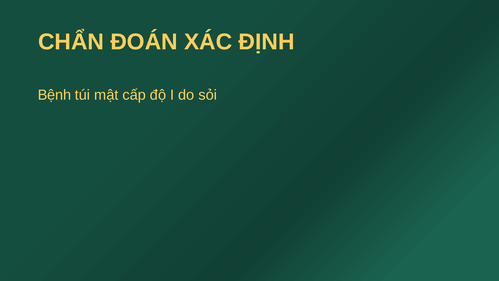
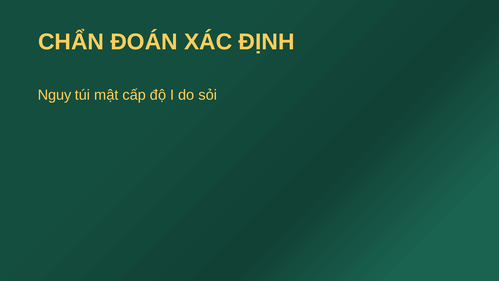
Bệnh: Bệnh -> Nguy (55, 95)
